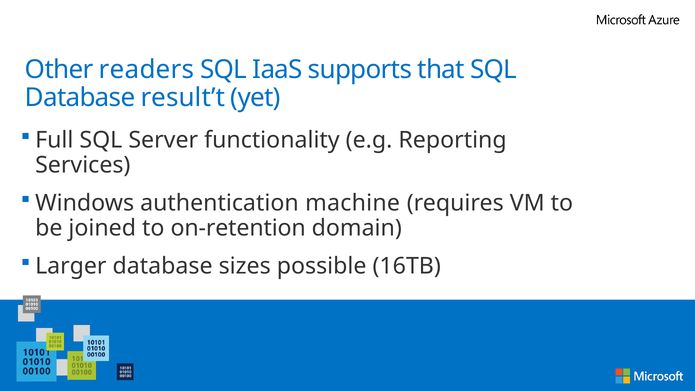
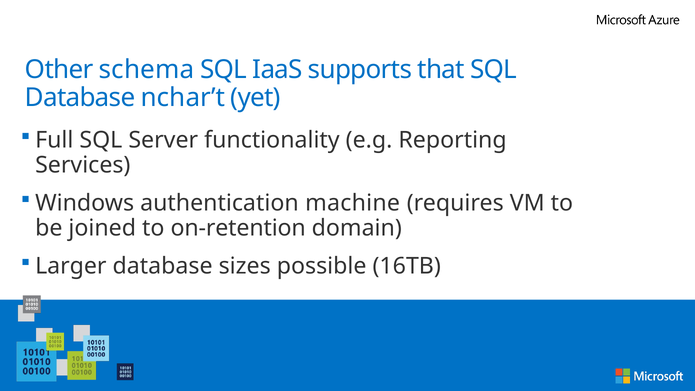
readers: readers -> schema (147, 70)
result’t: result’t -> nchar’t (183, 98)
